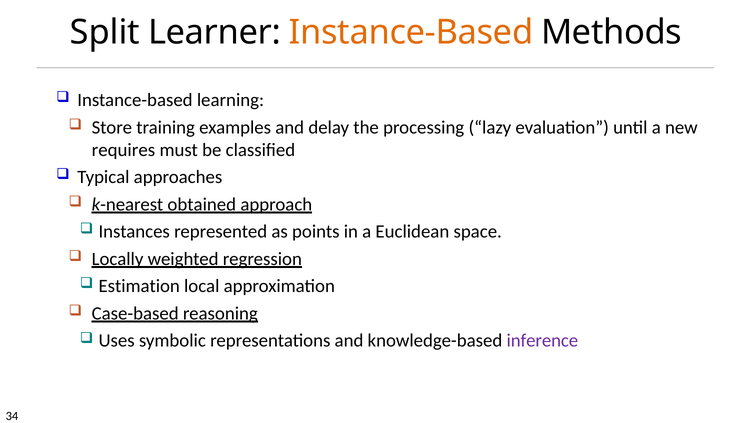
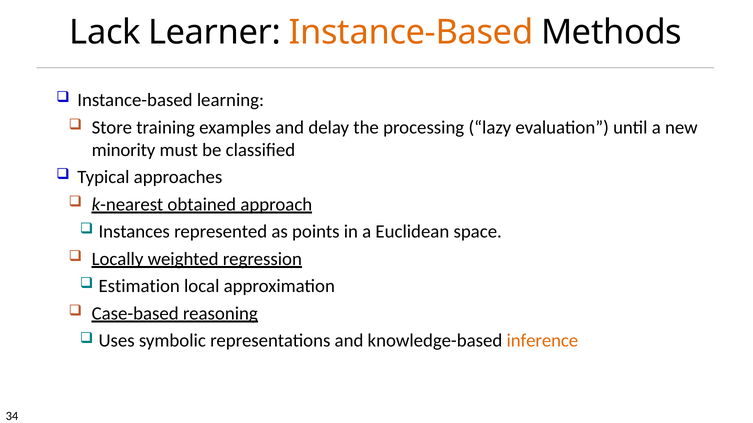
Split: Split -> Lack (105, 32)
requires: requires -> minority (124, 150)
inference colour: purple -> orange (542, 341)
